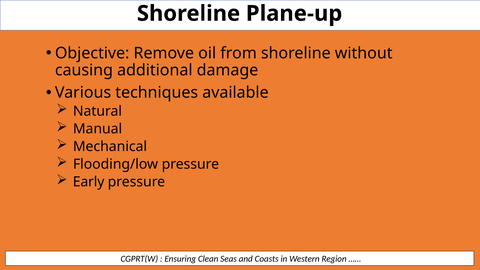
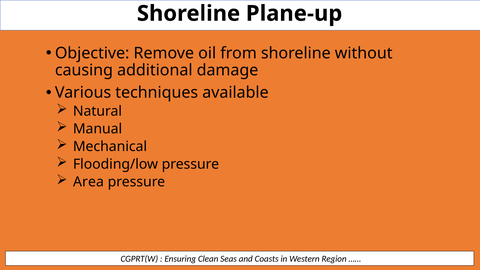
Early: Early -> Area (88, 182)
